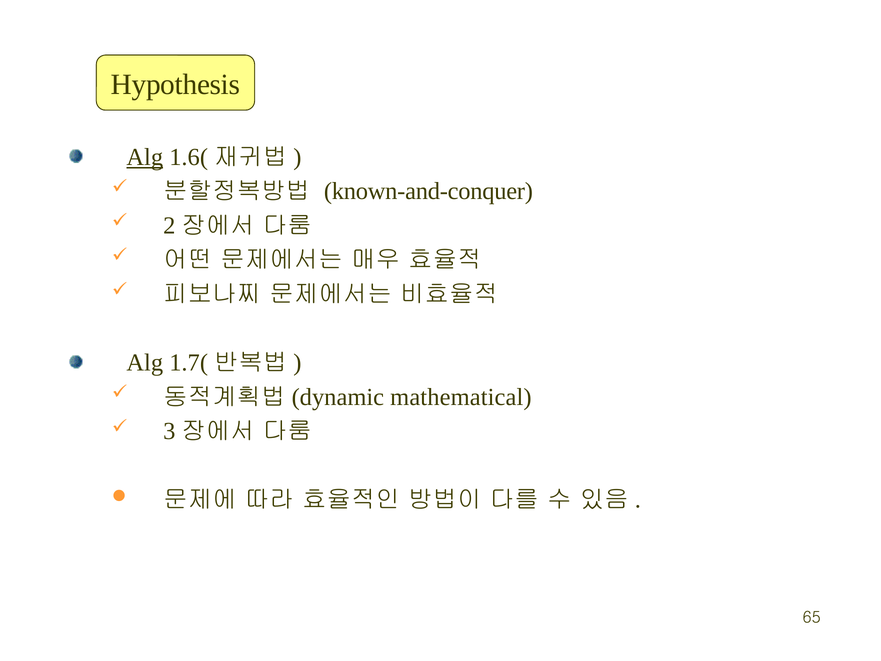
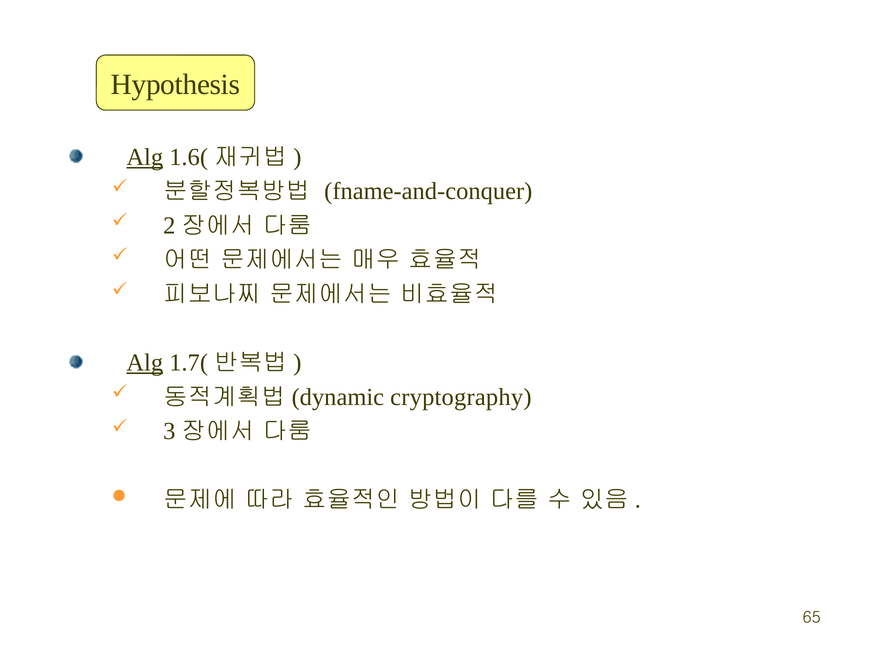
known-and-conquer: known-and-conquer -> fname-and-conquer (428, 191)
Alg underline: none -> present (145, 363)
mathematical: mathematical -> cryptography (461, 397)
